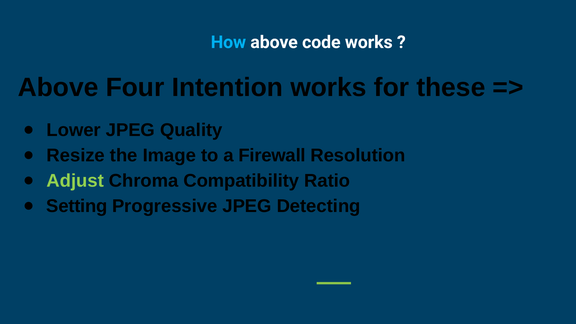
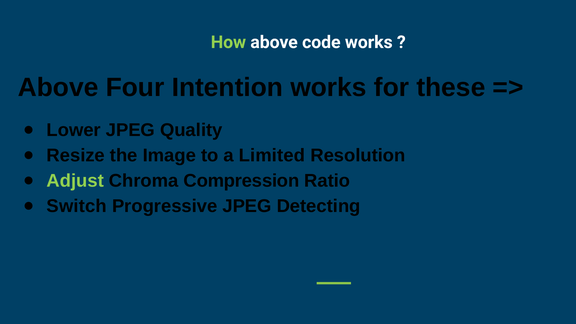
How colour: light blue -> light green (228, 42)
Firewall: Firewall -> Limited (272, 155)
Compatibility: Compatibility -> Compression (241, 181)
Setting: Setting -> Switch (77, 206)
